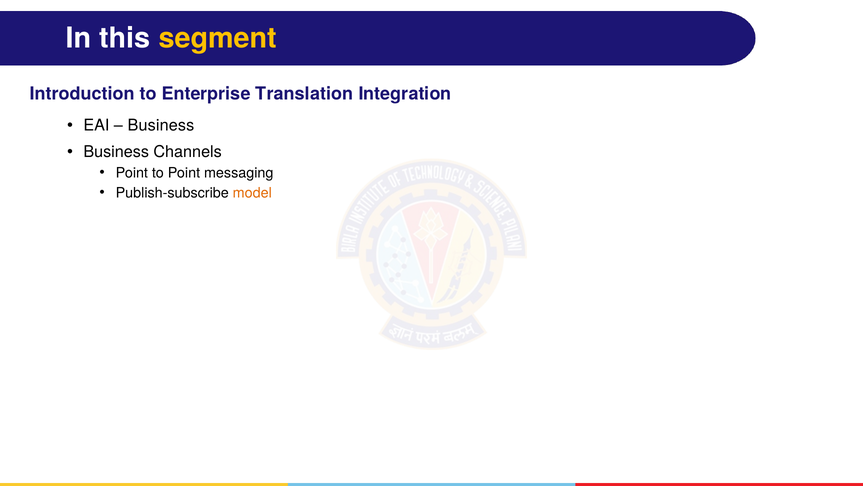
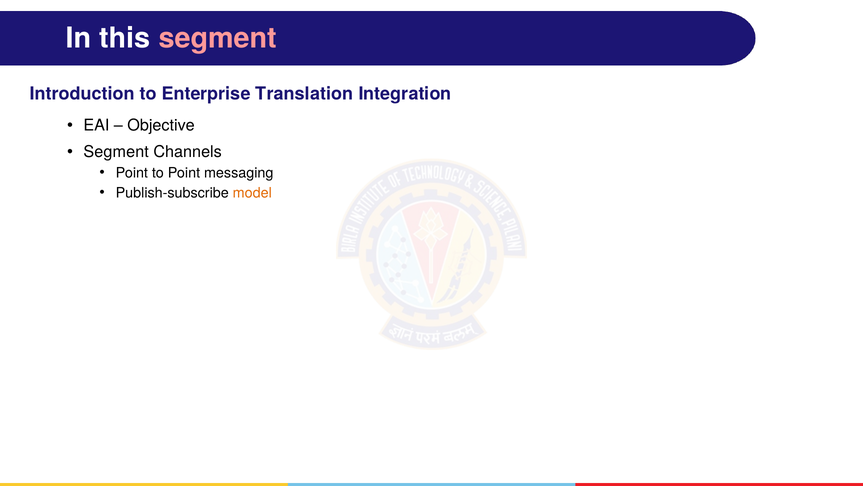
segment colour: yellow -> pink (218, 38)
Business: Business -> Objective (161, 125)
Business: Business -> Segment (116, 152)
